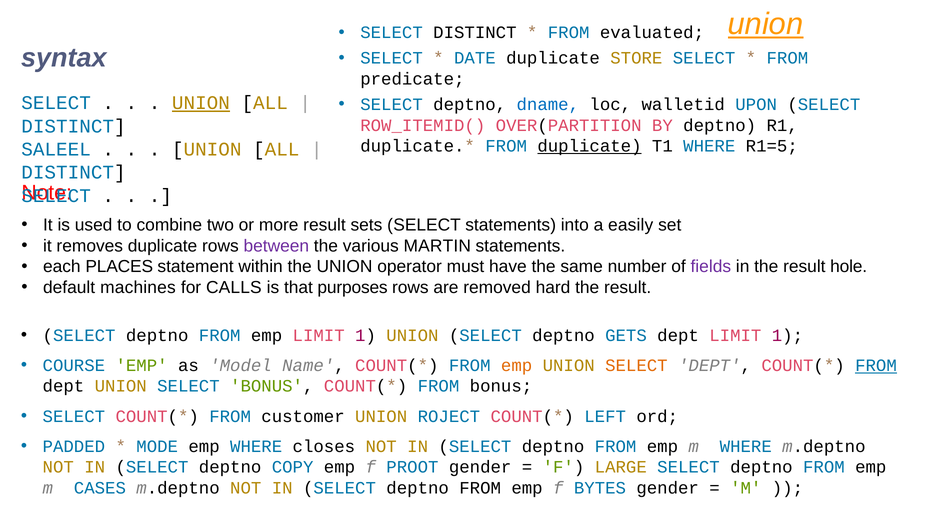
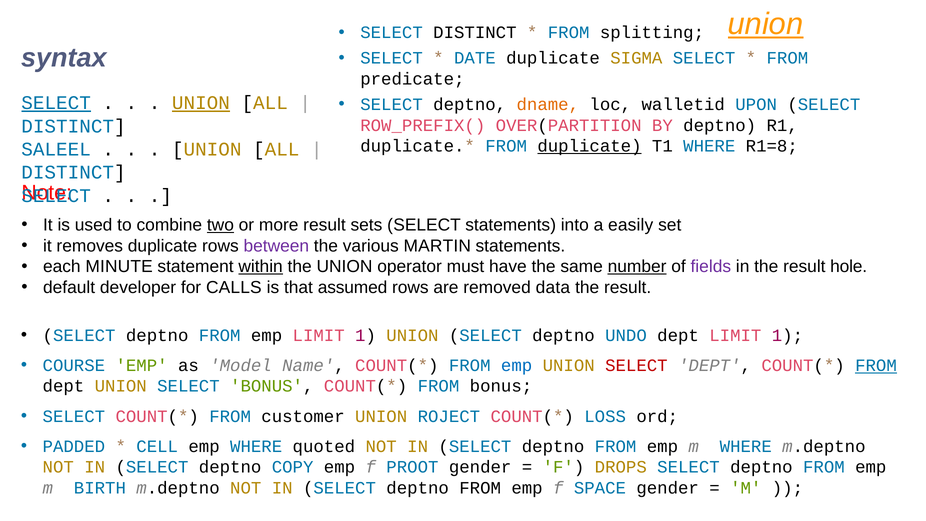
evaluated: evaluated -> splitting (652, 33)
STORE: STORE -> SIGMA (636, 58)
dname colour: blue -> orange (548, 104)
SELECT underline: none -> present (56, 103)
ROW_ITEMID(: ROW_ITEMID( -> ROW_PREFIX( (423, 125)
R1=5: R1=5 -> R1=8 (772, 146)
two underline: none -> present (220, 225)
PLACES: PLACES -> MINUTE (119, 267)
within underline: none -> present (261, 267)
number underline: none -> present (637, 267)
machines: machines -> developer (138, 287)
purposes: purposes -> assumed (353, 287)
hard: hard -> data (553, 287)
GETS: GETS -> UNDO (626, 335)
emp colour: orange -> blue (517, 365)
SELECT colour: orange -> red (636, 365)
LEFT: LEFT -> LOSS (605, 416)
MODE: MODE -> CELL (157, 446)
closes: closes -> quoted (324, 446)
LARGE: LARGE -> DROPS (621, 467)
CASES: CASES -> BIRTH (100, 488)
BYTES: BYTES -> SPACE (600, 488)
